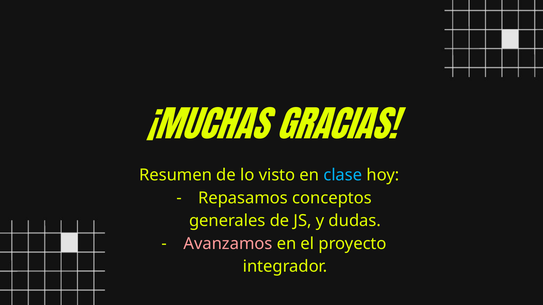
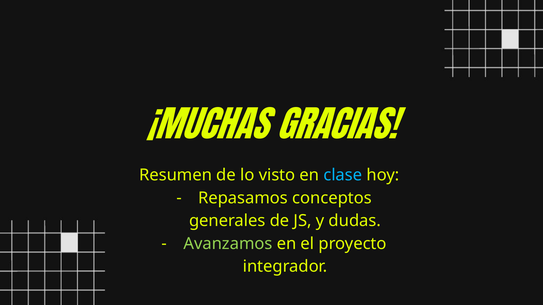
Avanzamos colour: pink -> light green (228, 244)
